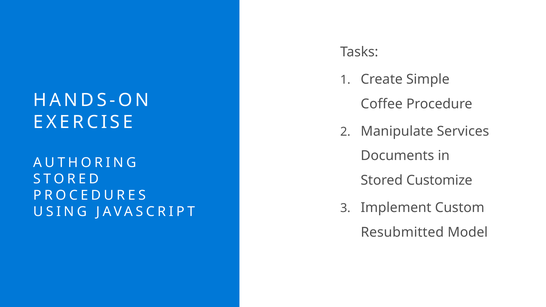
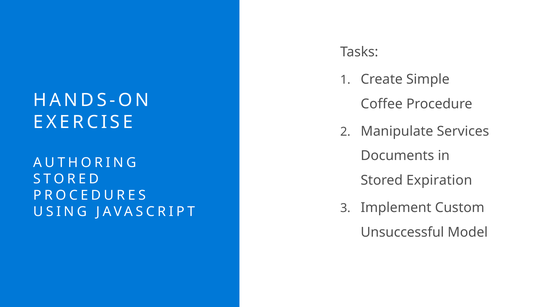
Customize: Customize -> Expiration (439, 180)
Resubmitted: Resubmitted -> Unsuccessful (402, 232)
